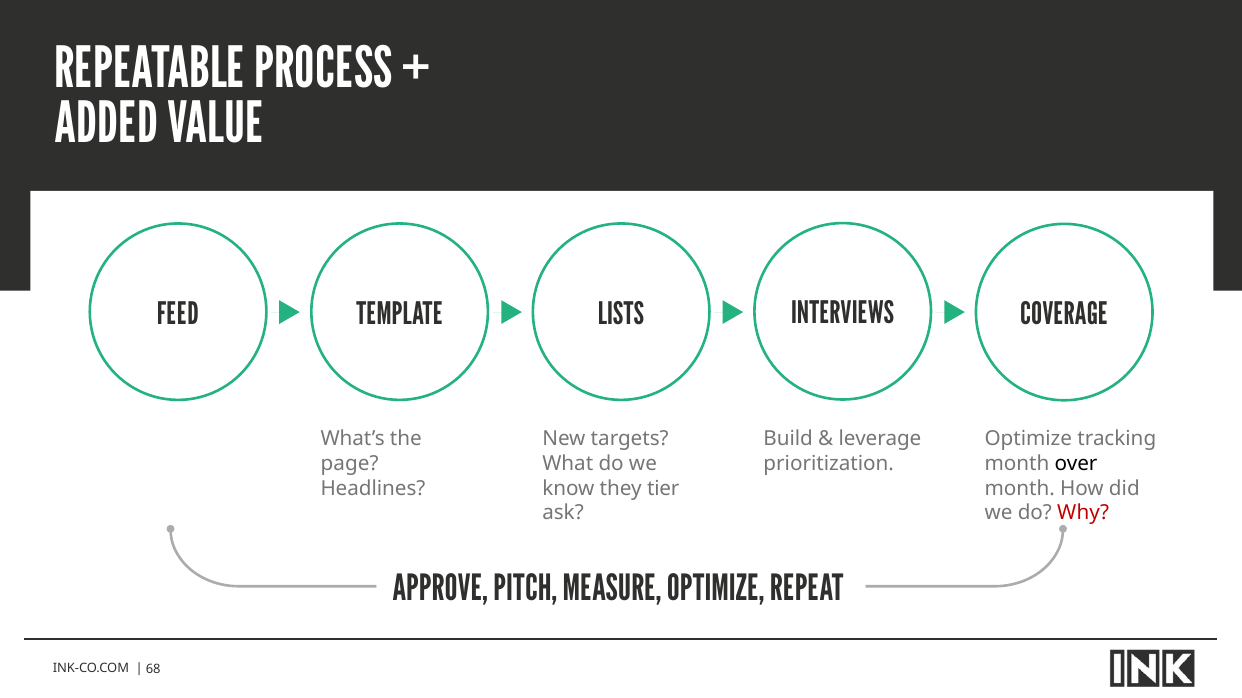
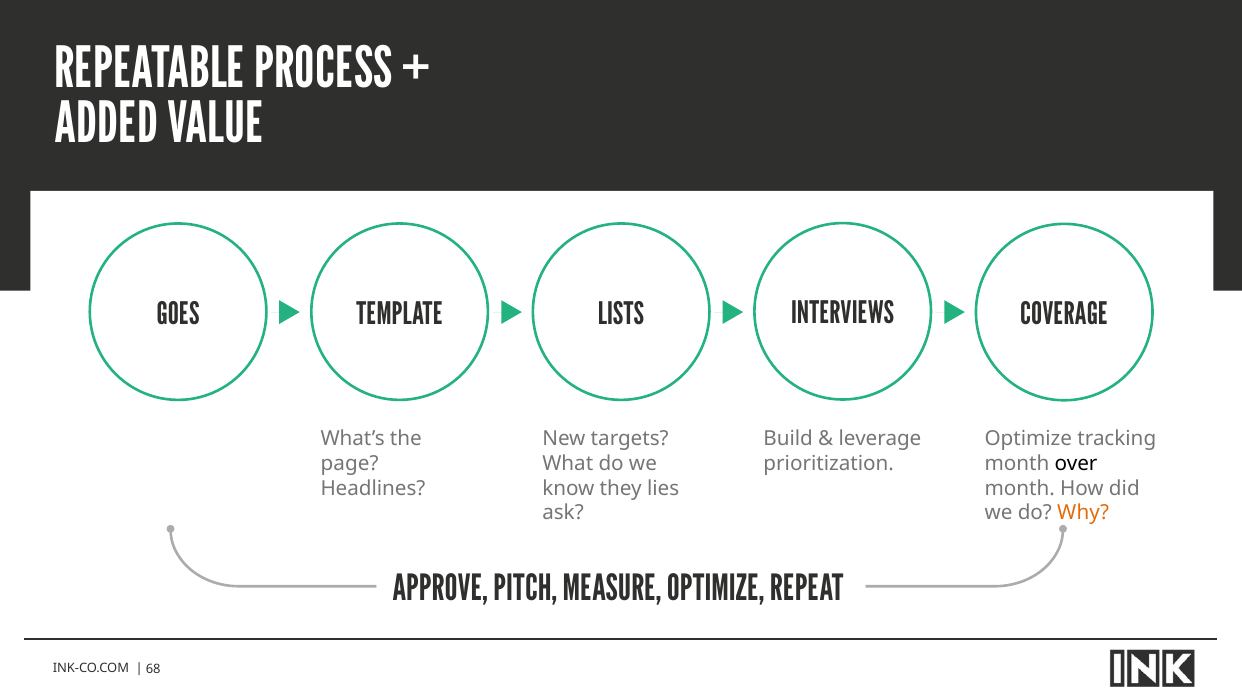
FEED: FEED -> GOES (178, 314)
tier: tier -> lies (663, 489)
Why colour: red -> orange (1083, 513)
